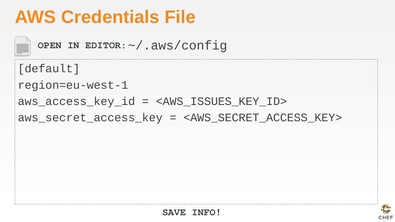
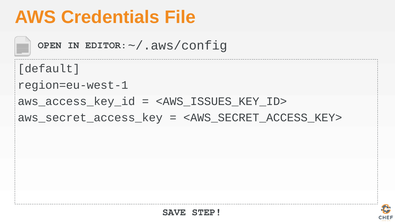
INFO: INFO -> STEP (207, 212)
